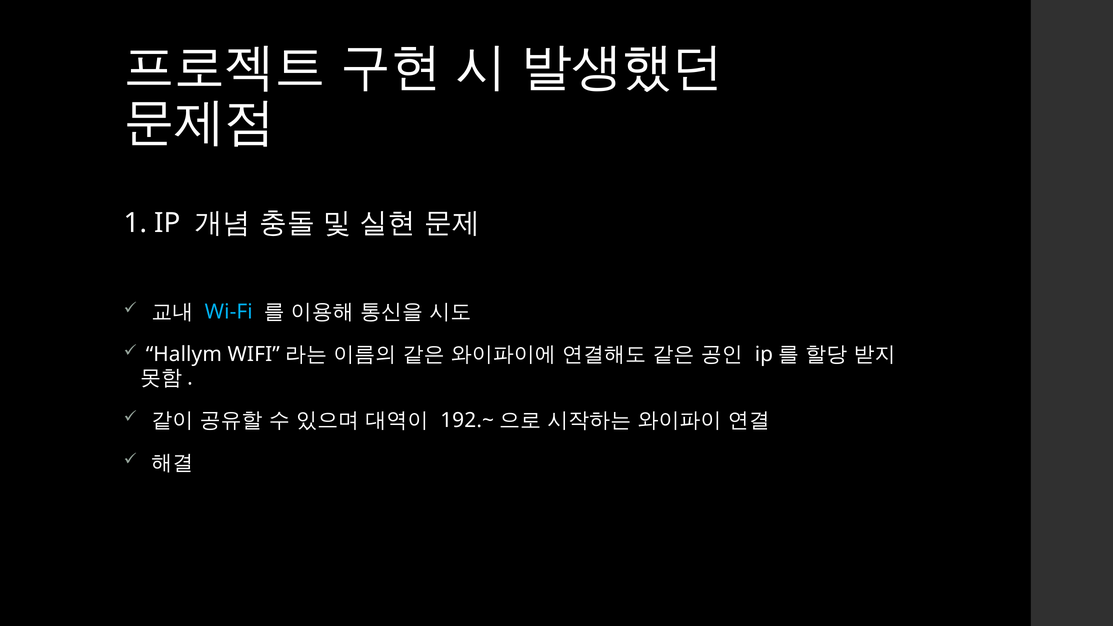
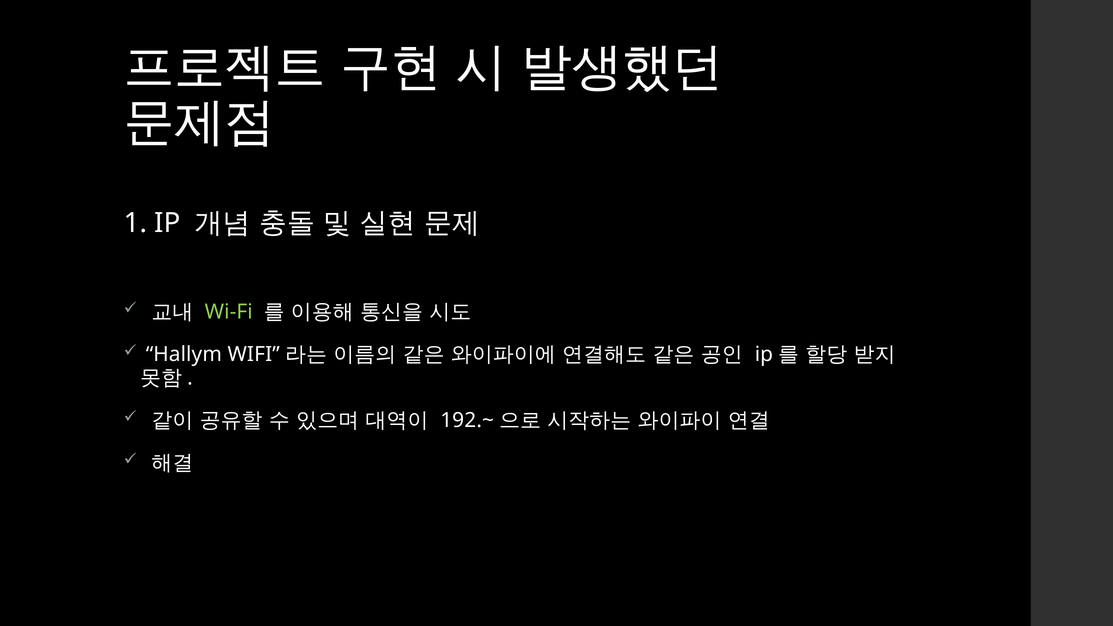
Wi-Fi colour: light blue -> light green (229, 312)
